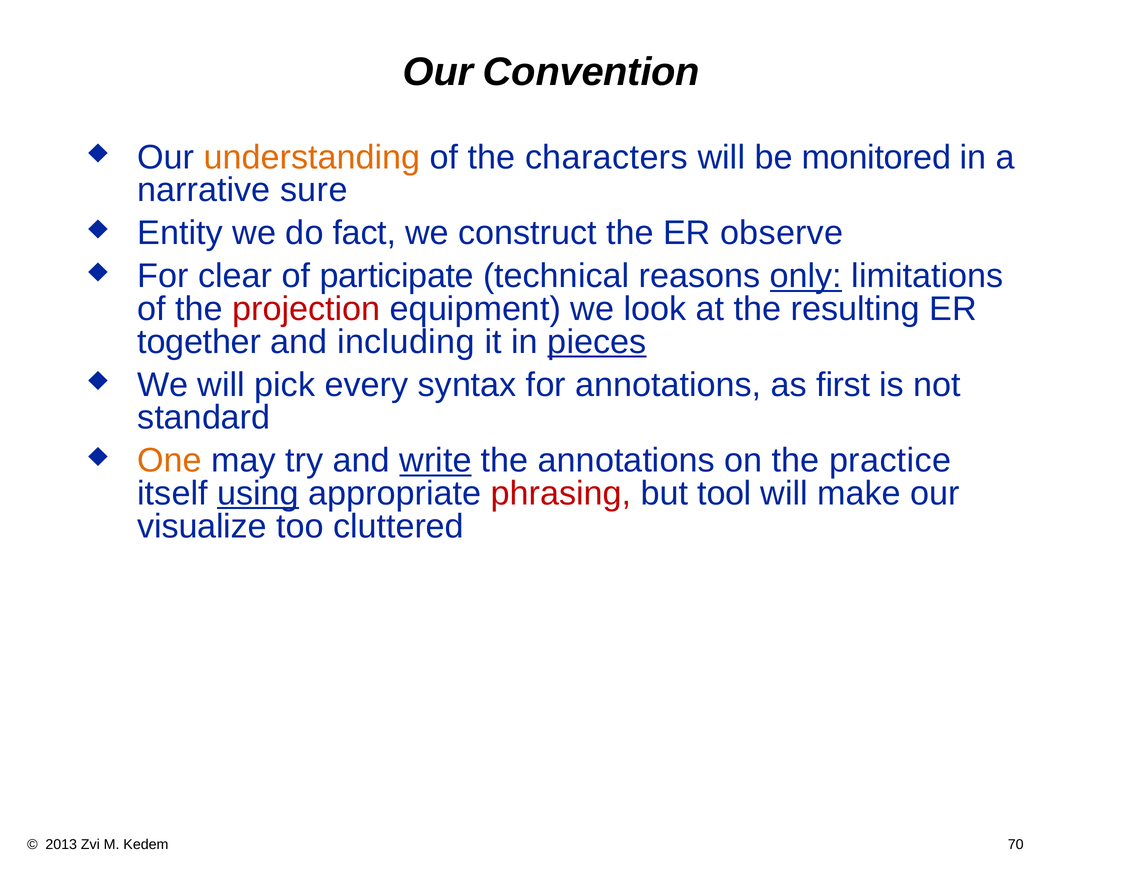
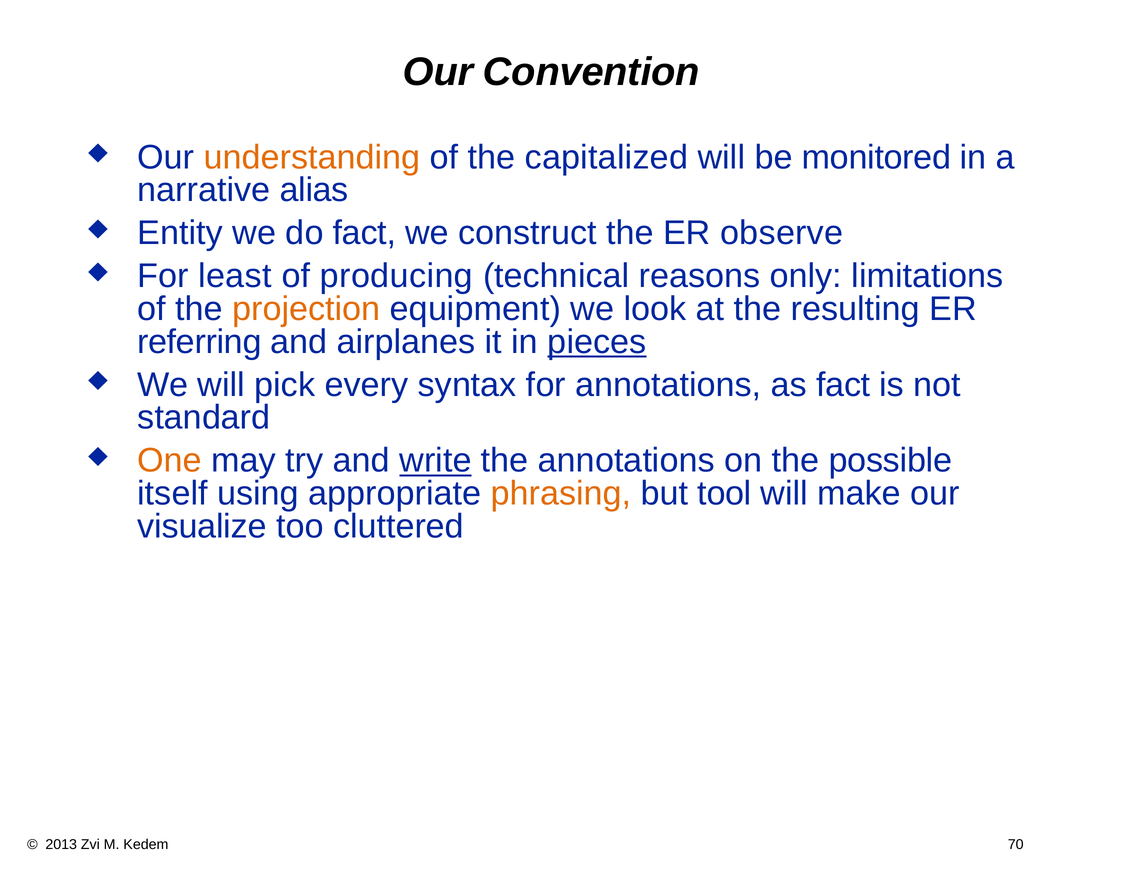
characters: characters -> capitalized (606, 157)
sure: sure -> alias (314, 190)
clear: clear -> least (235, 276)
participate: participate -> producing (396, 276)
only underline: present -> none (806, 276)
projection colour: red -> orange (306, 309)
together: together -> referring (199, 342)
including: including -> airplanes (406, 342)
as first: first -> fact (843, 385)
practice: practice -> possible (890, 461)
using underline: present -> none (258, 494)
phrasing colour: red -> orange (561, 494)
